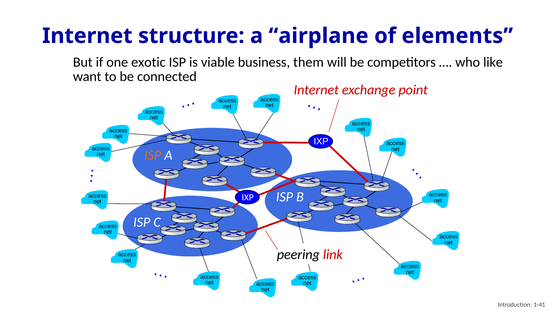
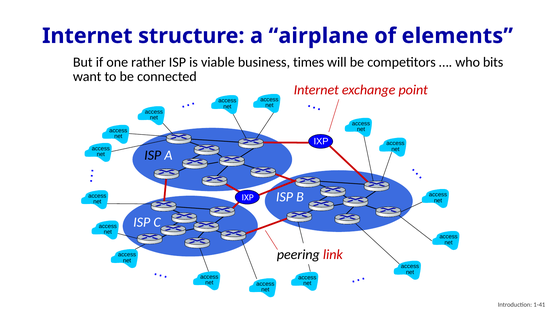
exotic: exotic -> rather (148, 62)
them: them -> times (309, 62)
like: like -> bits (493, 62)
ISP colour: orange -> black (153, 155)
